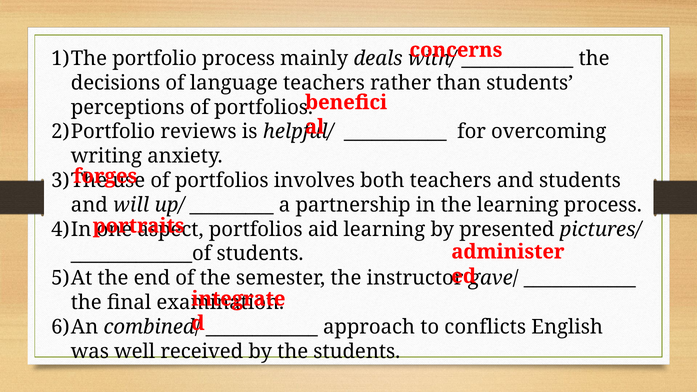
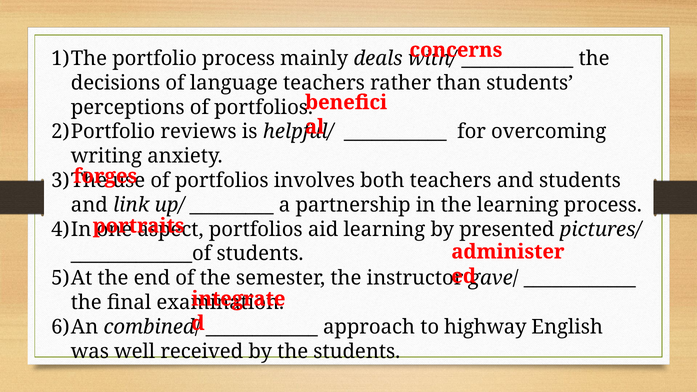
will: will -> link (131, 205)
conflicts: conflicts -> highway (485, 327)
